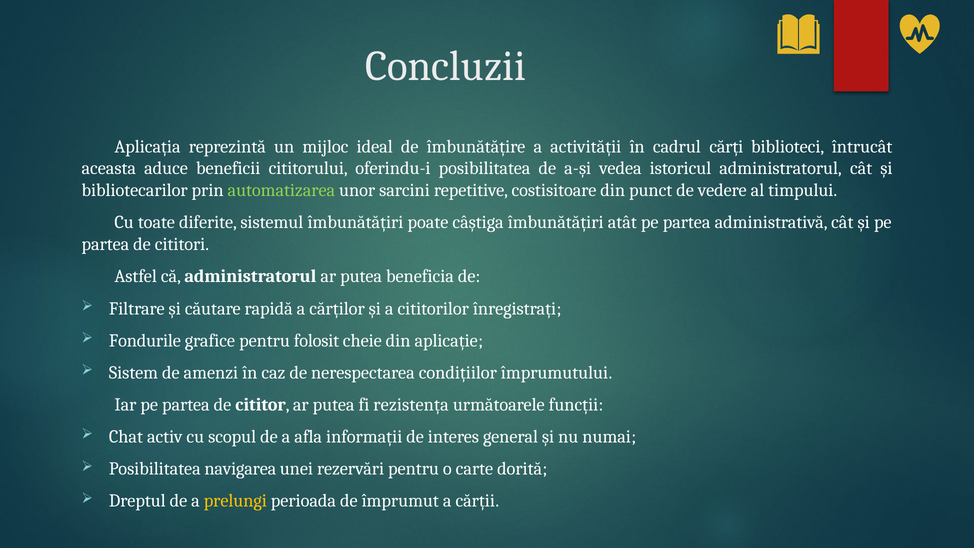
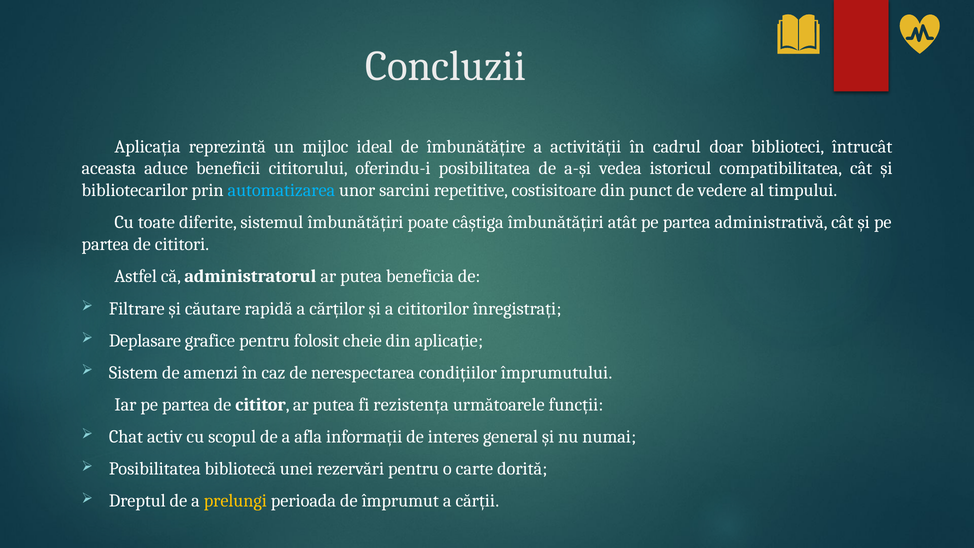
cărți: cărți -> doar (726, 146)
istoricul administratorul: administratorul -> compatibilitatea (781, 168)
automatizarea colour: light green -> light blue (281, 190)
Fondurile: Fondurile -> Deplasare (145, 340)
navigarea: navigarea -> bibliotecă (240, 469)
